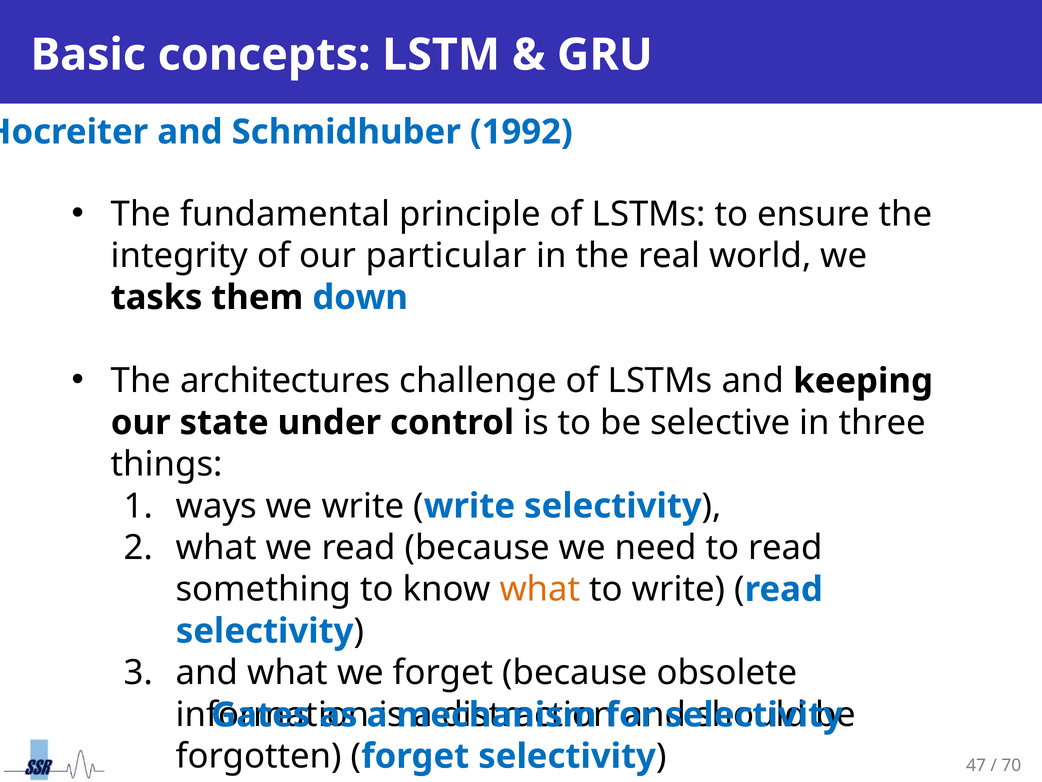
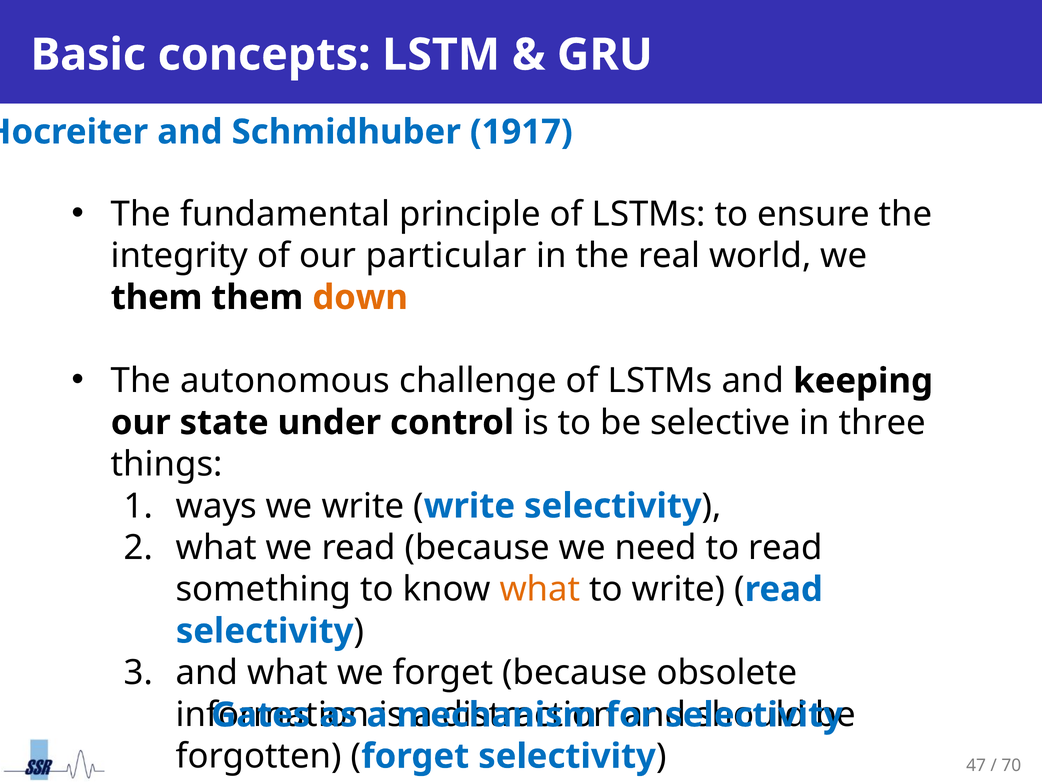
1992: 1992 -> 1917 (521, 132)
tasks: tasks -> them (157, 297)
down colour: blue -> orange (360, 297)
architectures: architectures -> autonomous (285, 381)
